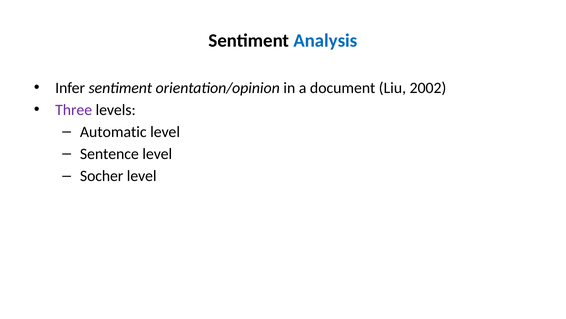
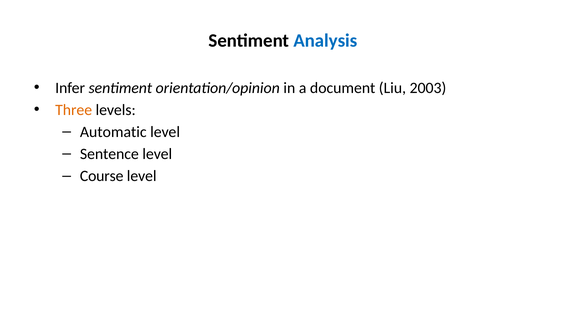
2002: 2002 -> 2003 (428, 88)
Three colour: purple -> orange (74, 110)
Socher: Socher -> Course (102, 176)
